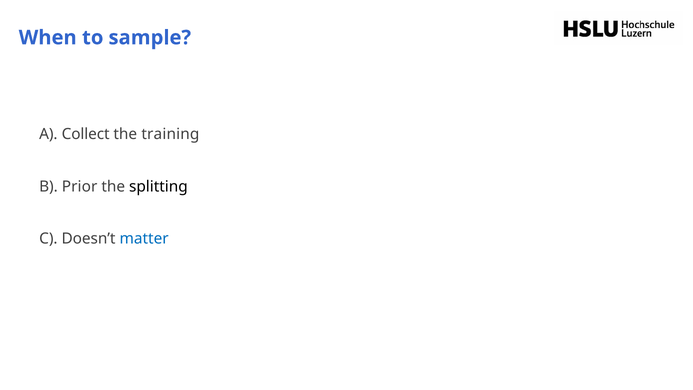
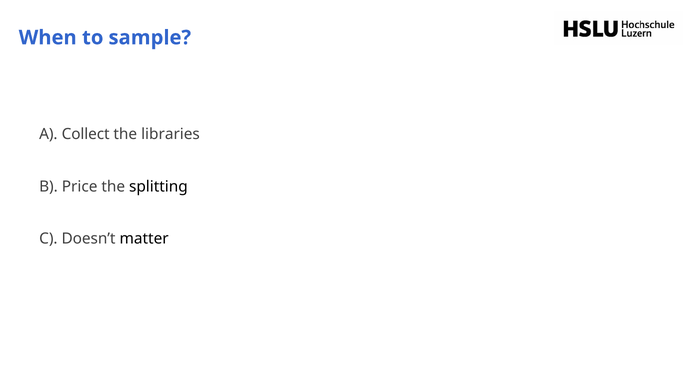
training: training -> libraries (171, 134)
Prior: Prior -> Price (80, 186)
matter colour: blue -> black (144, 239)
